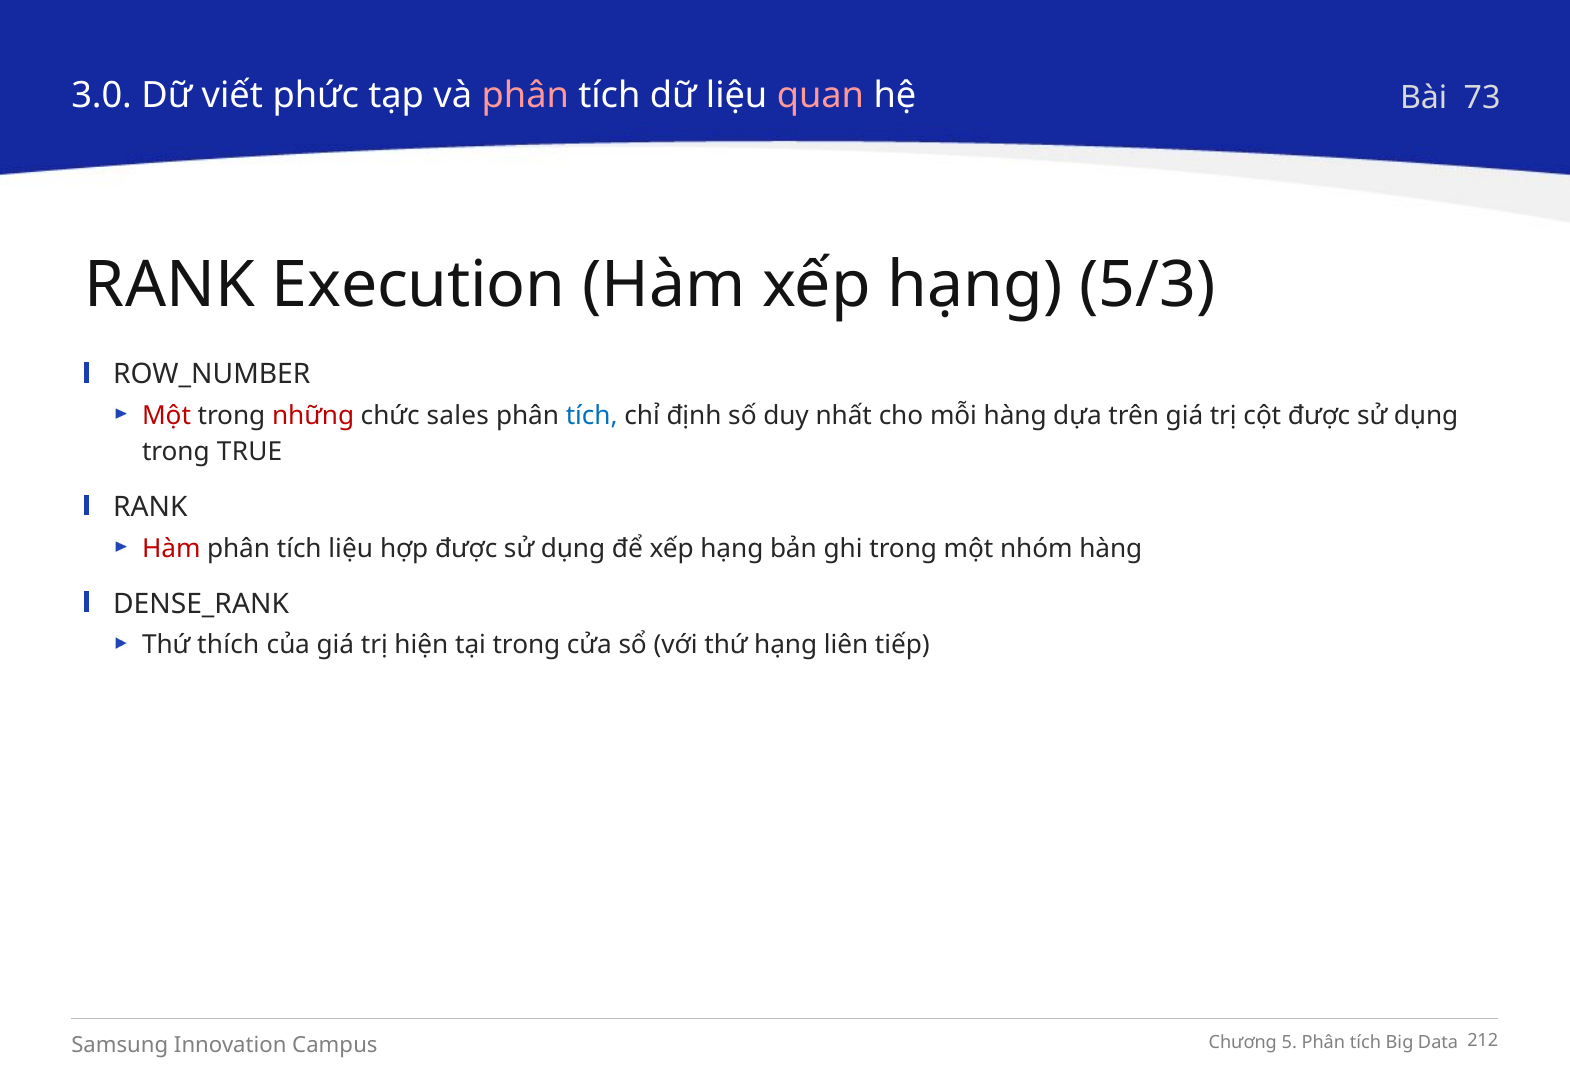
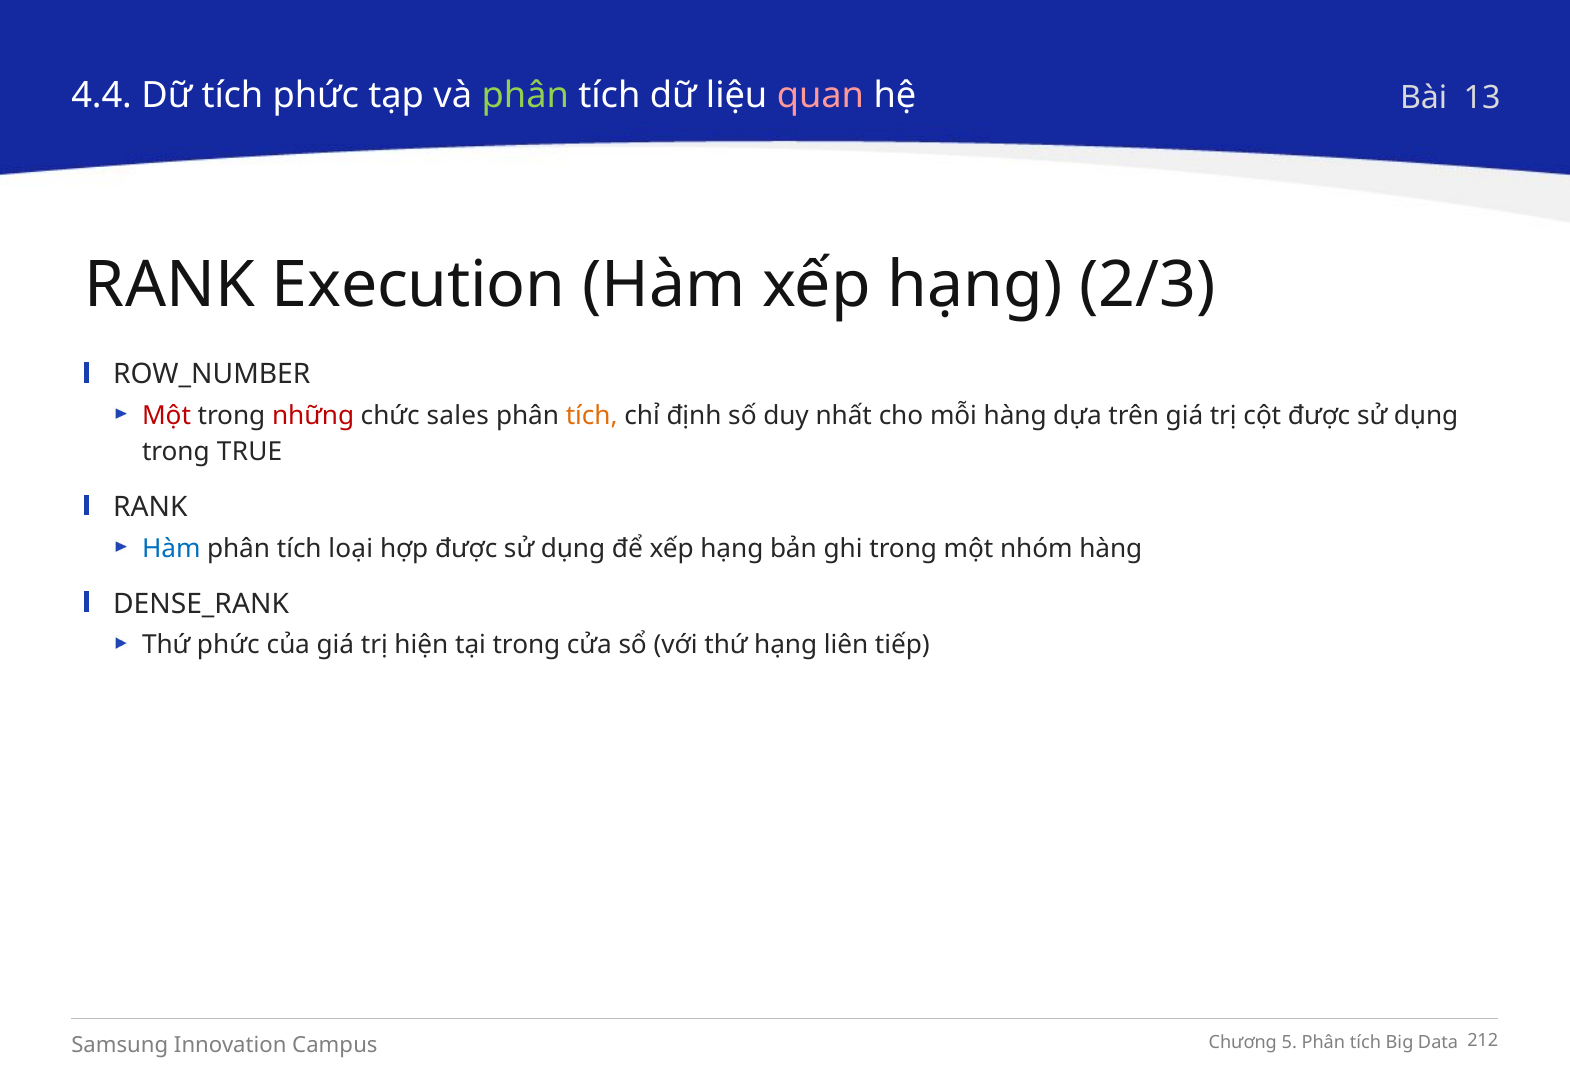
3.0: 3.0 -> 4.4 (102, 95)
Dữ viết: viết -> tích (232, 95)
phân colour: pink -> light green (525, 95)
73: 73 -> 13 (1482, 98)
5/3: 5/3 -> 2/3 (1147, 285)
tích colour: blue -> orange (592, 416)
Hàm colour: red -> blue (171, 548)
tích liệu: liệu -> loại (351, 548)
Thứ thích: thích -> phức (228, 645)
